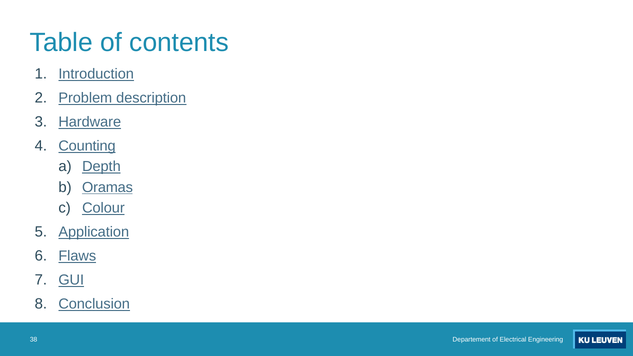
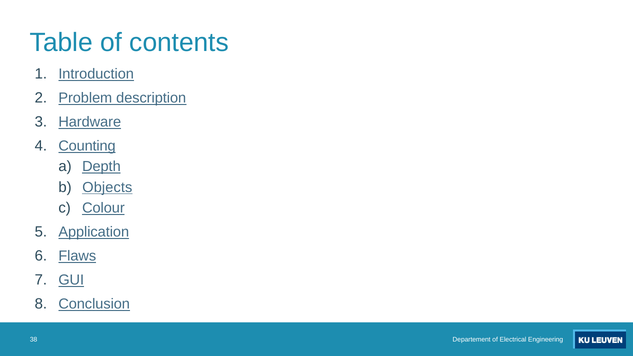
Oramas: Oramas -> Objects (107, 187)
